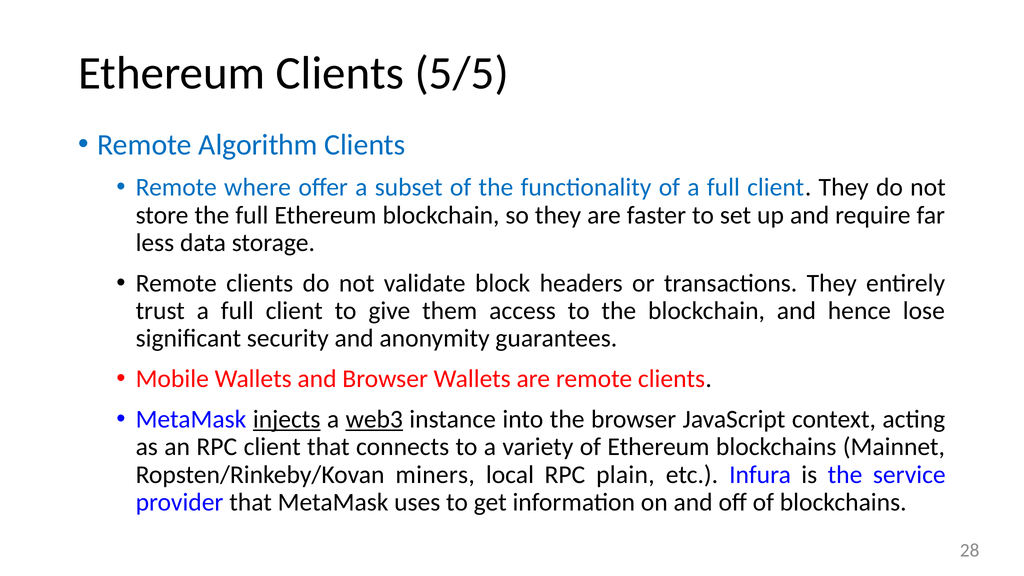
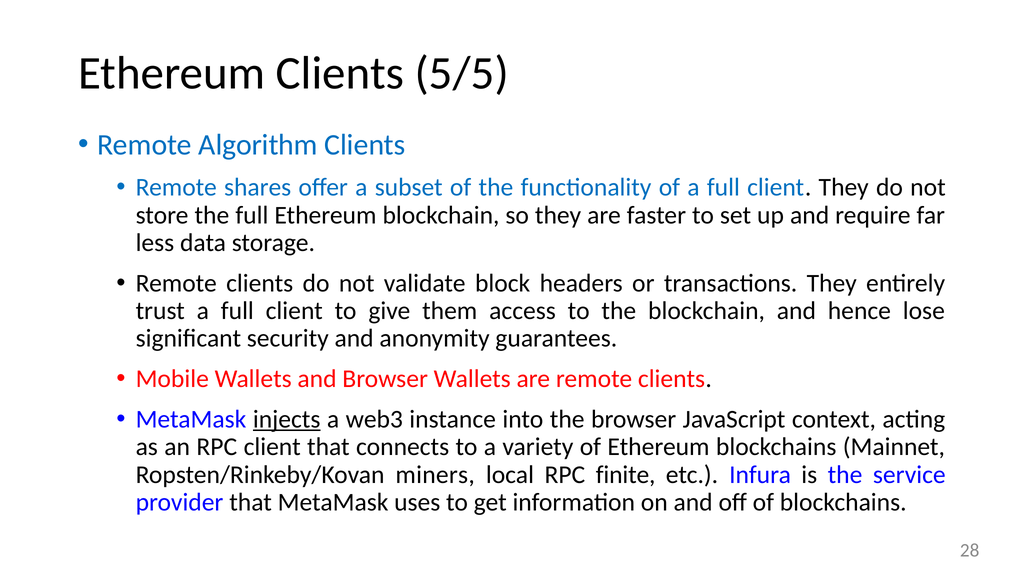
where: where -> shares (258, 188)
web3 underline: present -> none (374, 419)
plain: plain -> finite (626, 475)
